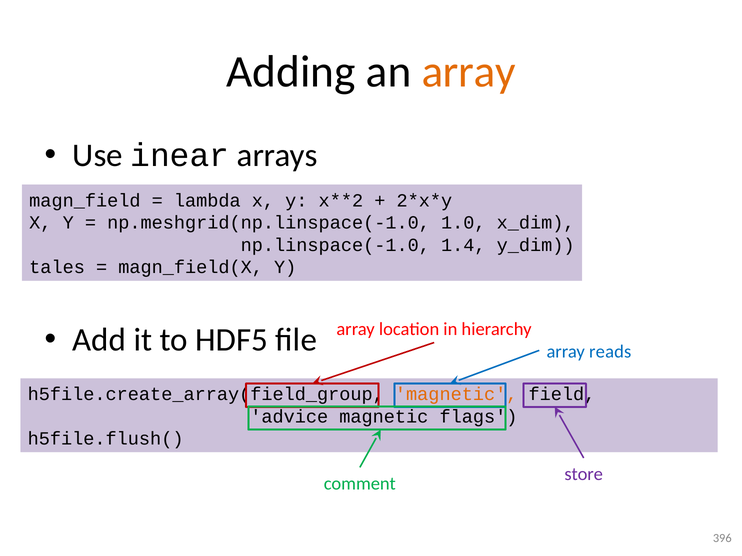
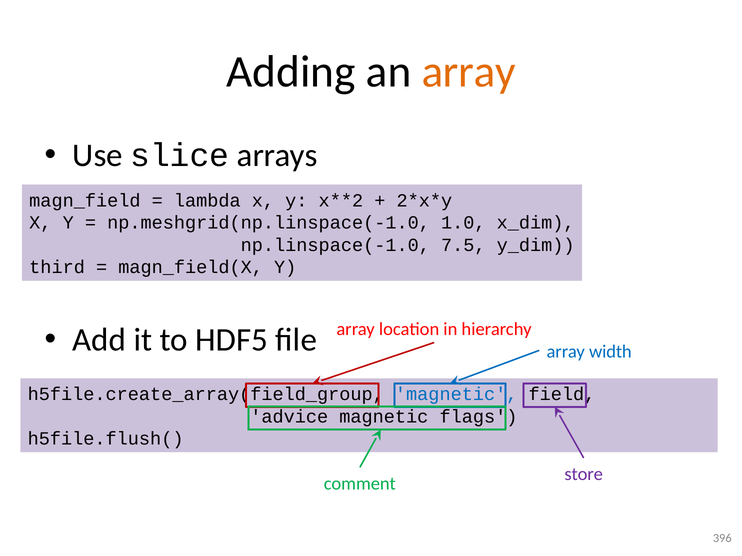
inear: inear -> slice (180, 156)
1.4: 1.4 -> 7.5 (463, 245)
tales: tales -> third (57, 268)
reads: reads -> width (610, 352)
magnetic colour: orange -> blue (456, 395)
